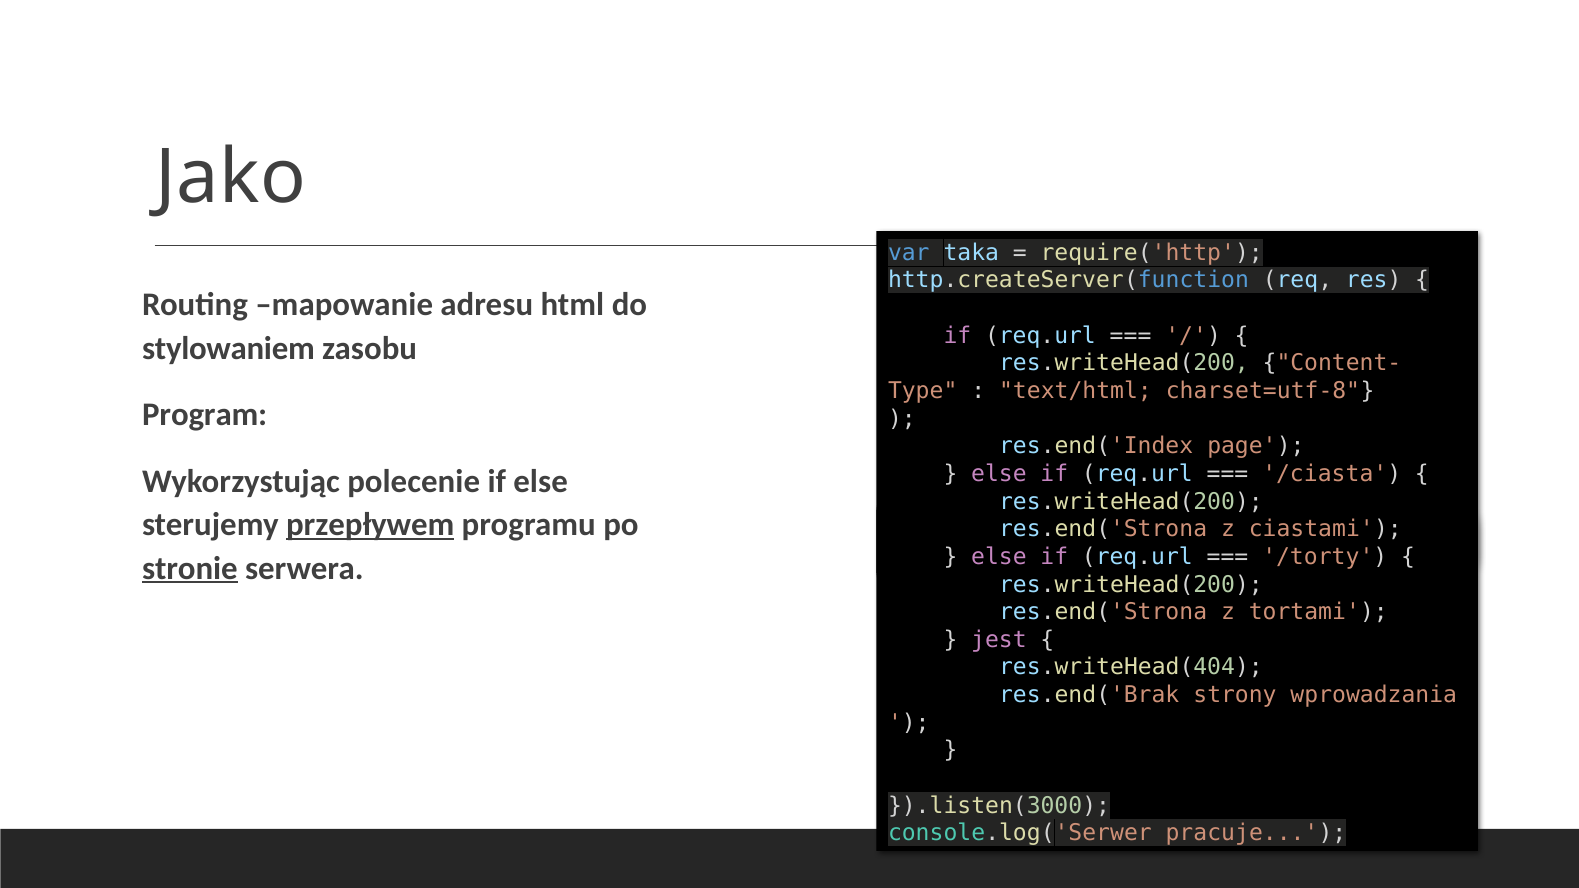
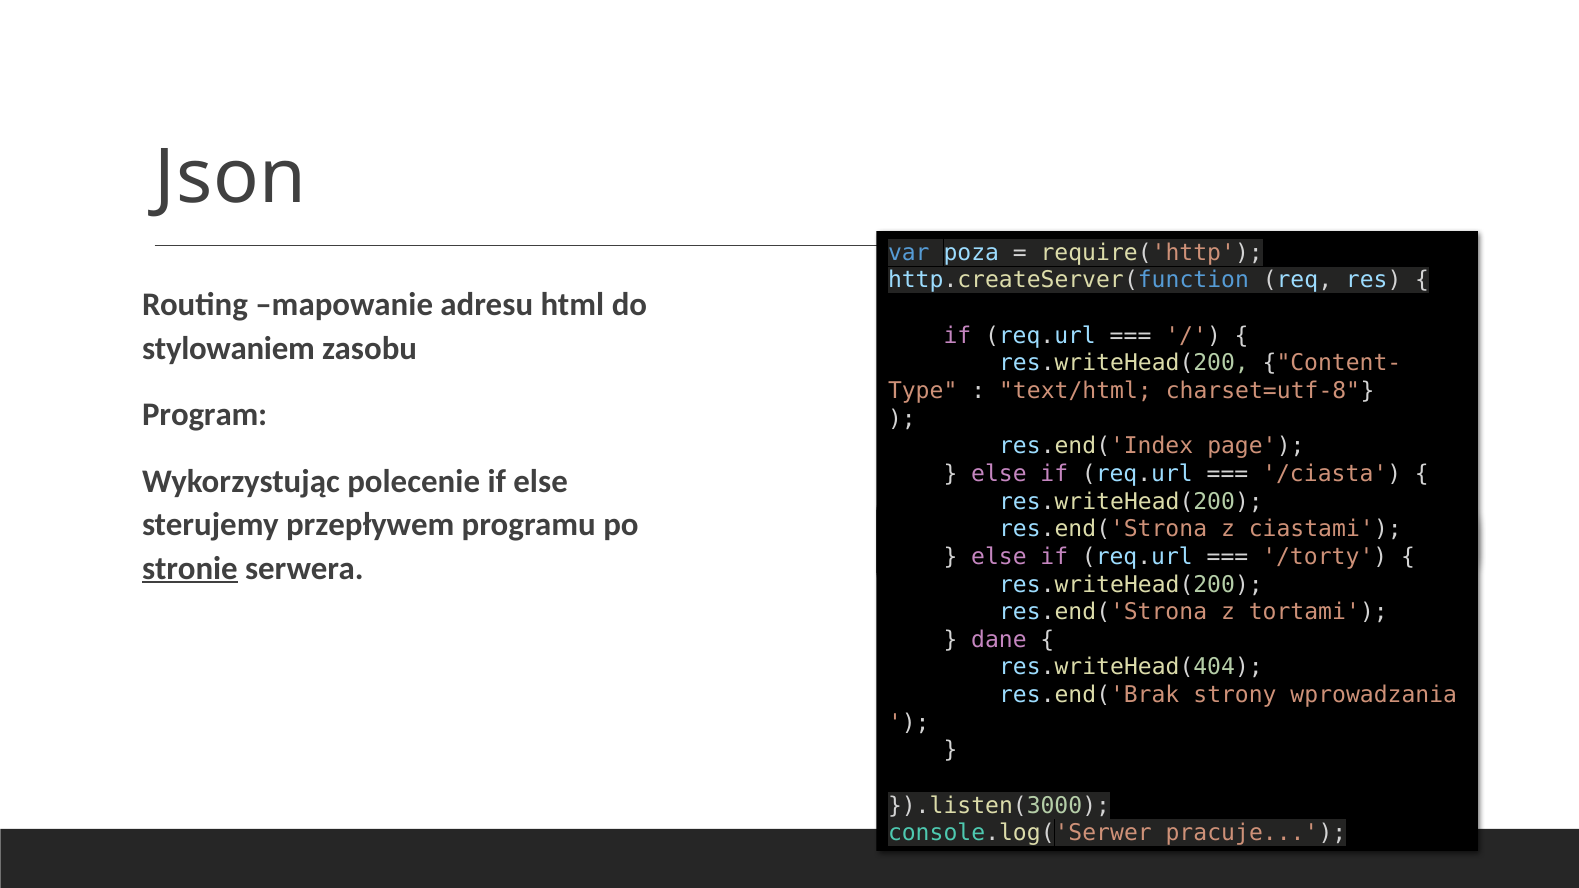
Jako: Jako -> Json (231, 178)
taka: taka -> poza (971, 253)
przepływem underline: present -> none (370, 525)
jest: jest -> dane (999, 640)
